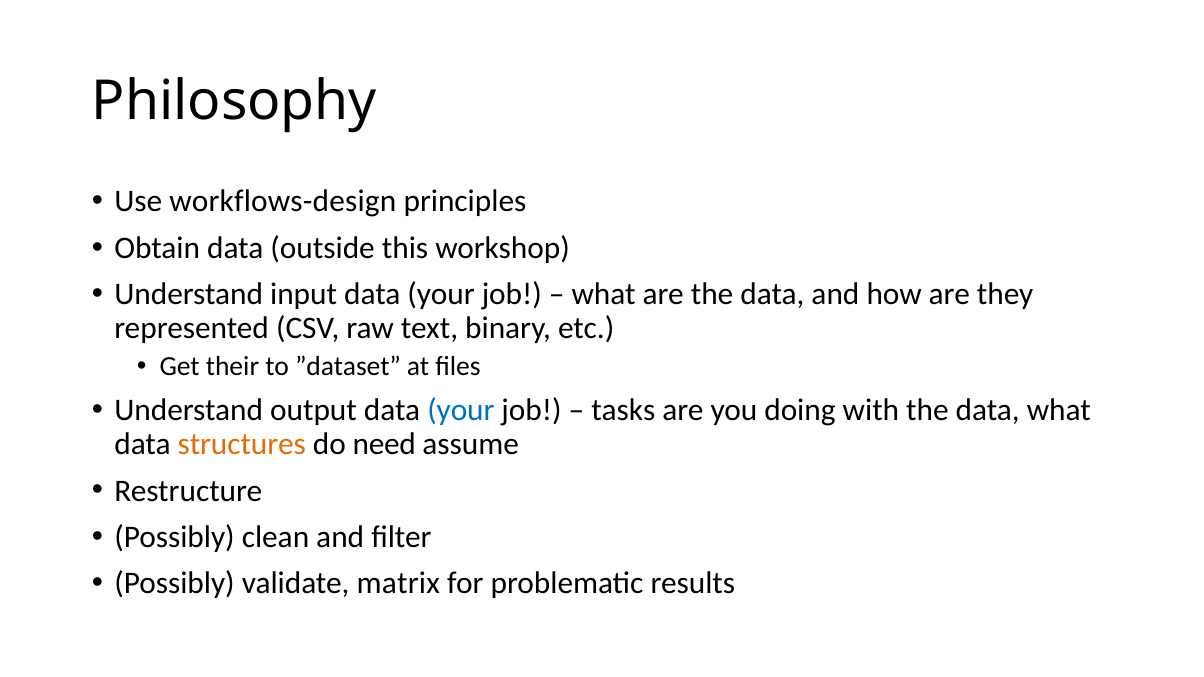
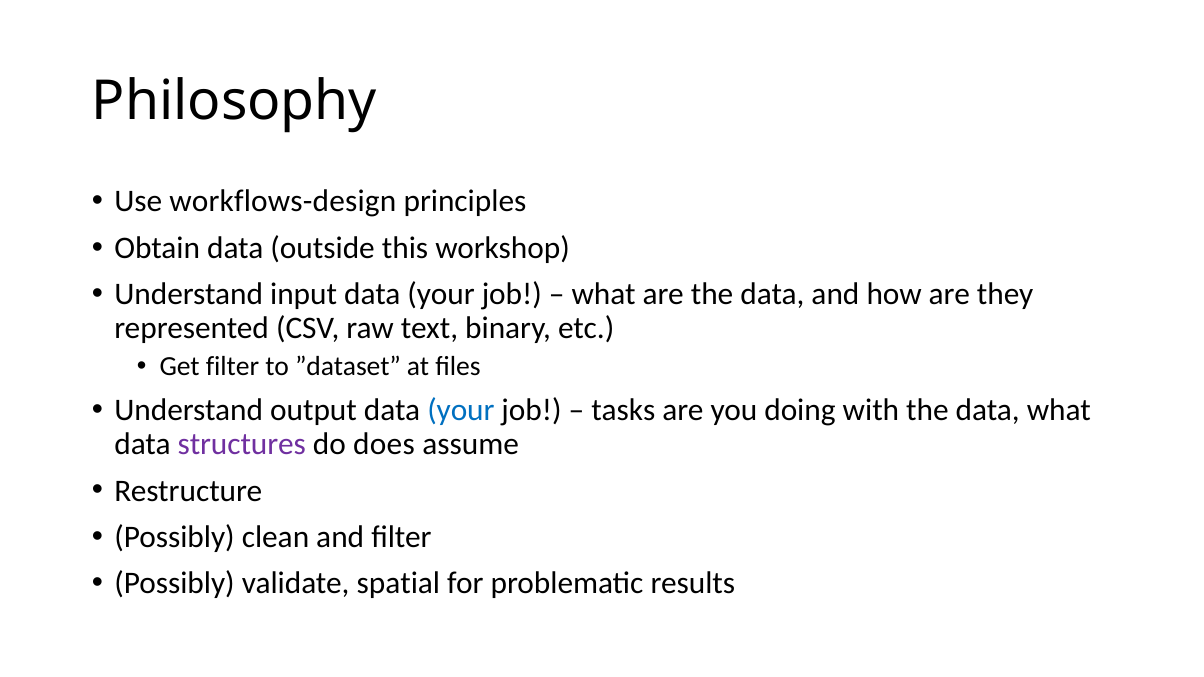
Get their: their -> filter (232, 366)
structures colour: orange -> purple (242, 444)
need: need -> does (384, 444)
matrix: matrix -> spatial (398, 584)
